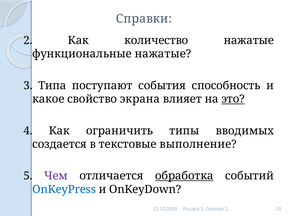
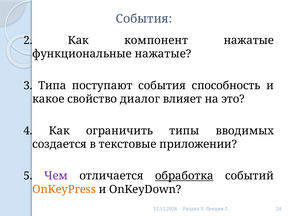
Справки: Справки -> События (144, 19)
количество: количество -> компонент (156, 40)
экрана: экрана -> диалог (140, 99)
это underline: present -> none (233, 99)
выполнение: выполнение -> приложении (198, 144)
OnKeyPress colour: blue -> orange (64, 189)
